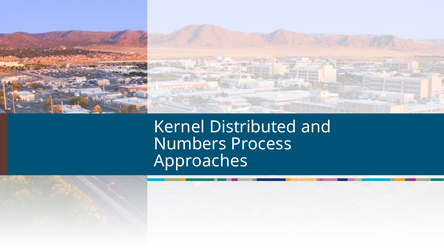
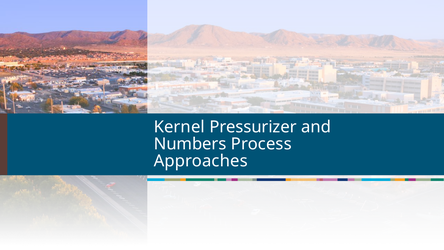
Distributed: Distributed -> Pressurizer (253, 127)
